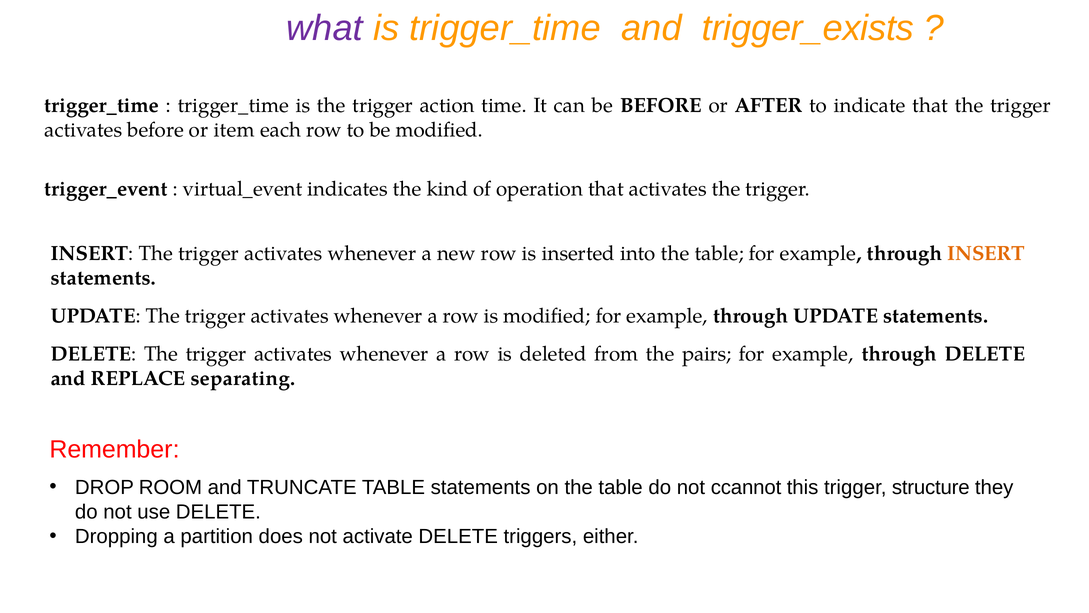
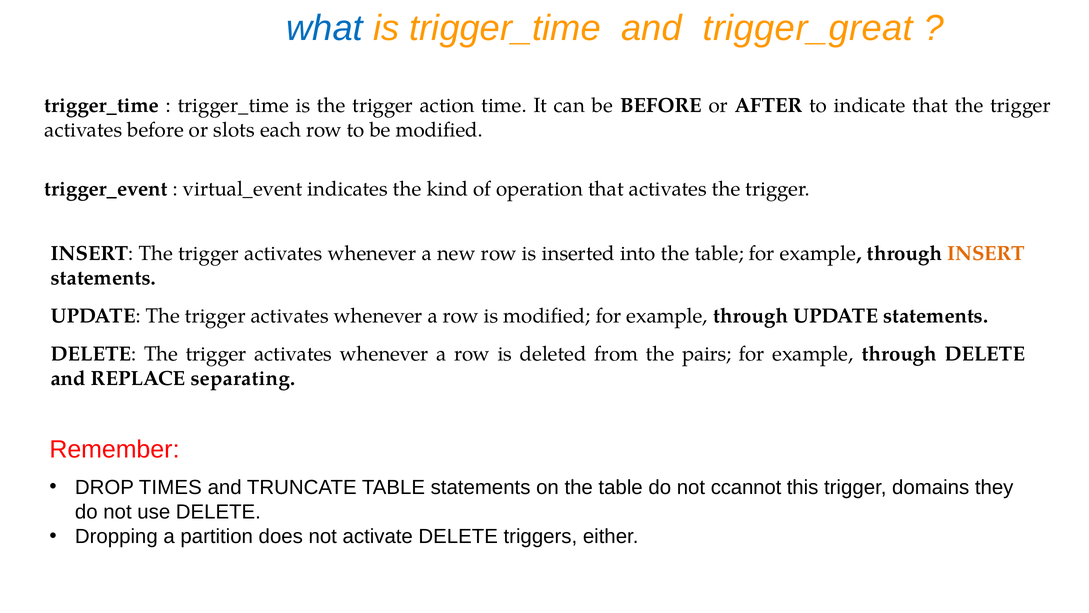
what colour: purple -> blue (325, 28)
trigger_exists: trigger_exists -> trigger_great (808, 28)
item: item -> slots (234, 130)
ROOM: ROOM -> TIMES (170, 487)
structure: structure -> domains (931, 487)
